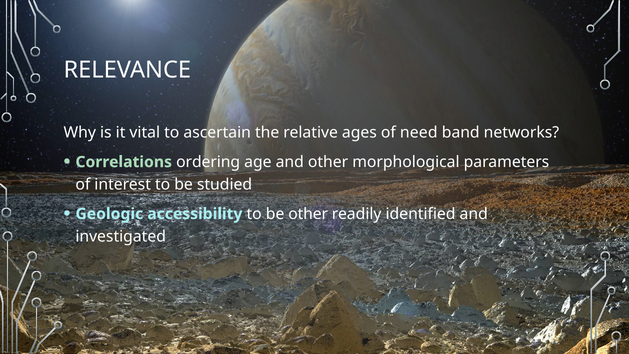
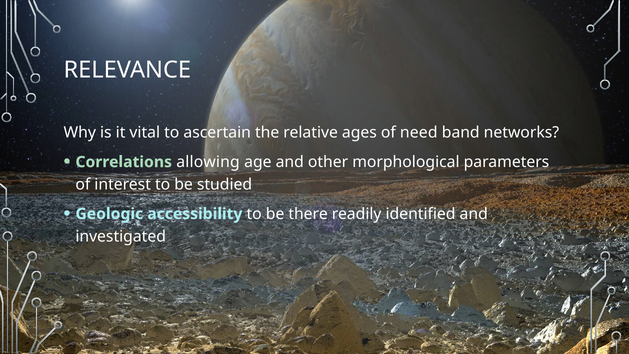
ordering: ordering -> allowing (208, 162)
be other: other -> there (308, 214)
